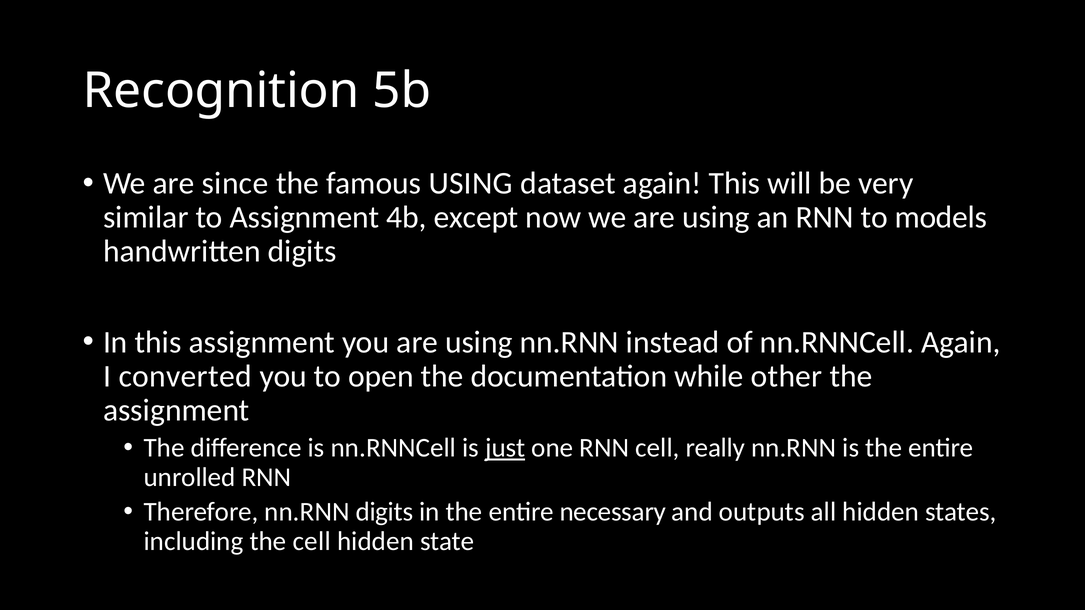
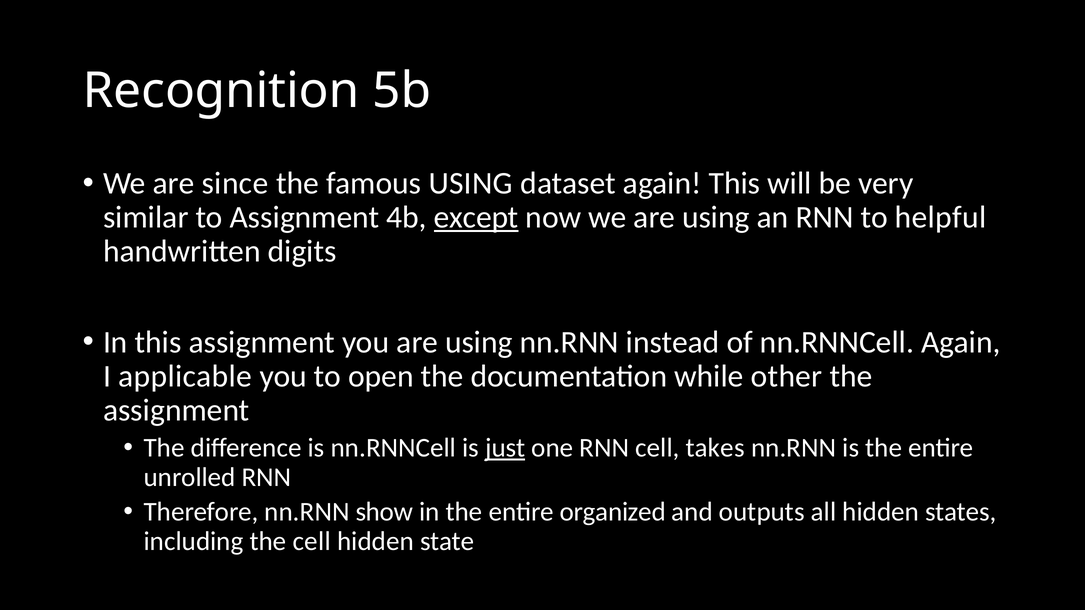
except underline: none -> present (476, 217)
models: models -> helpful (941, 217)
converted: converted -> applicable (185, 377)
really: really -> takes (715, 448)
nn.RNN digits: digits -> show (384, 512)
necessary: necessary -> organized (613, 512)
